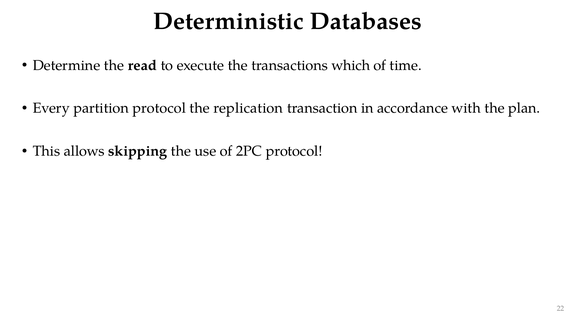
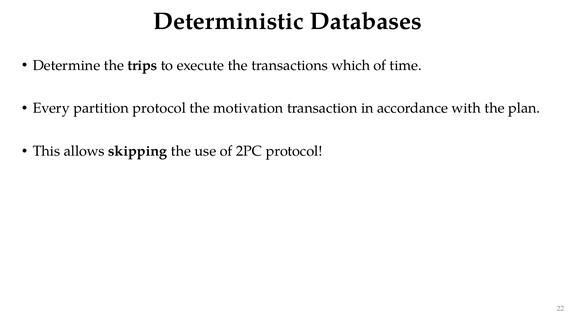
read: read -> trips (142, 65)
replication: replication -> motivation (248, 108)
